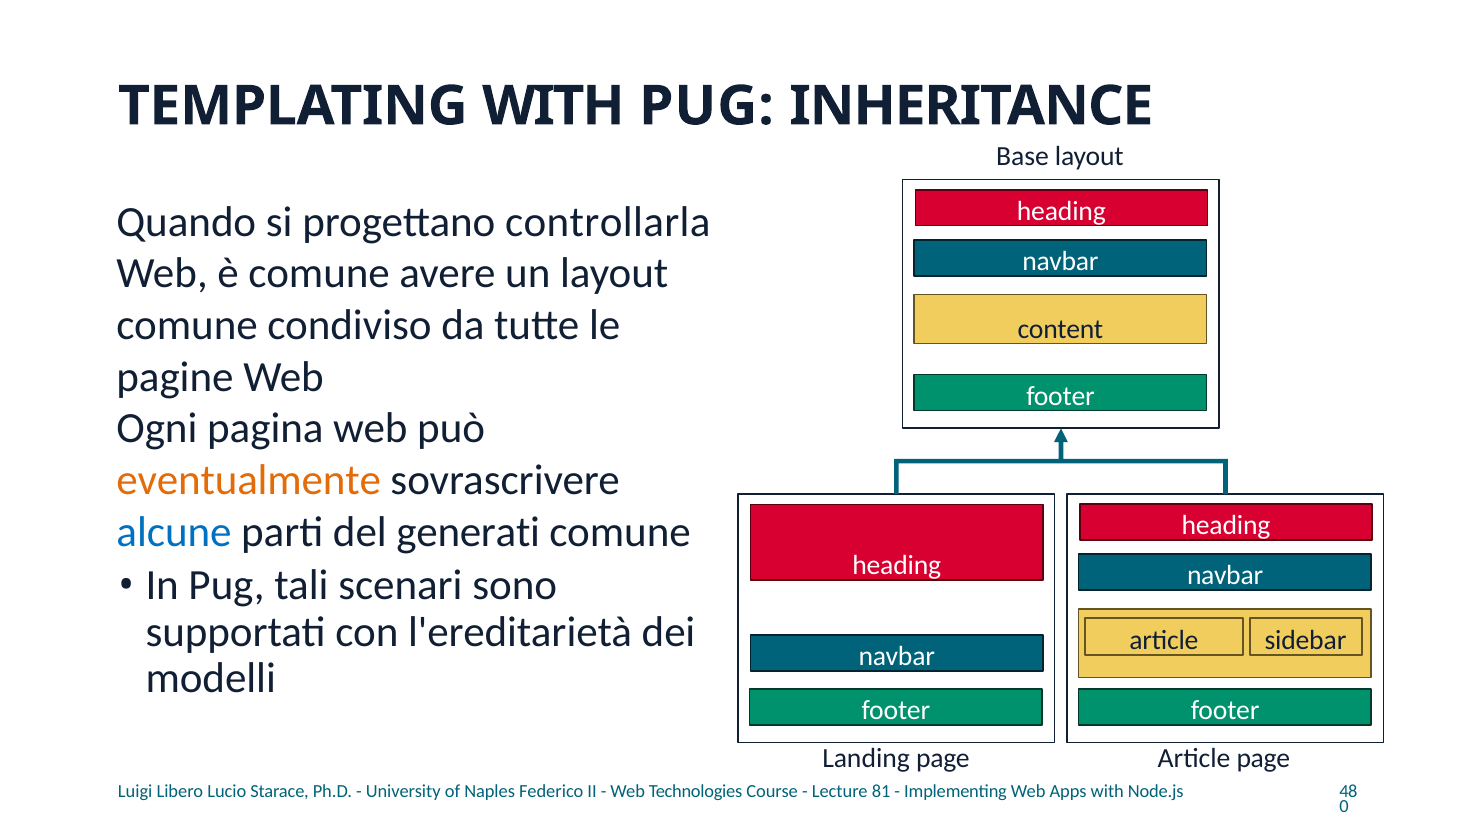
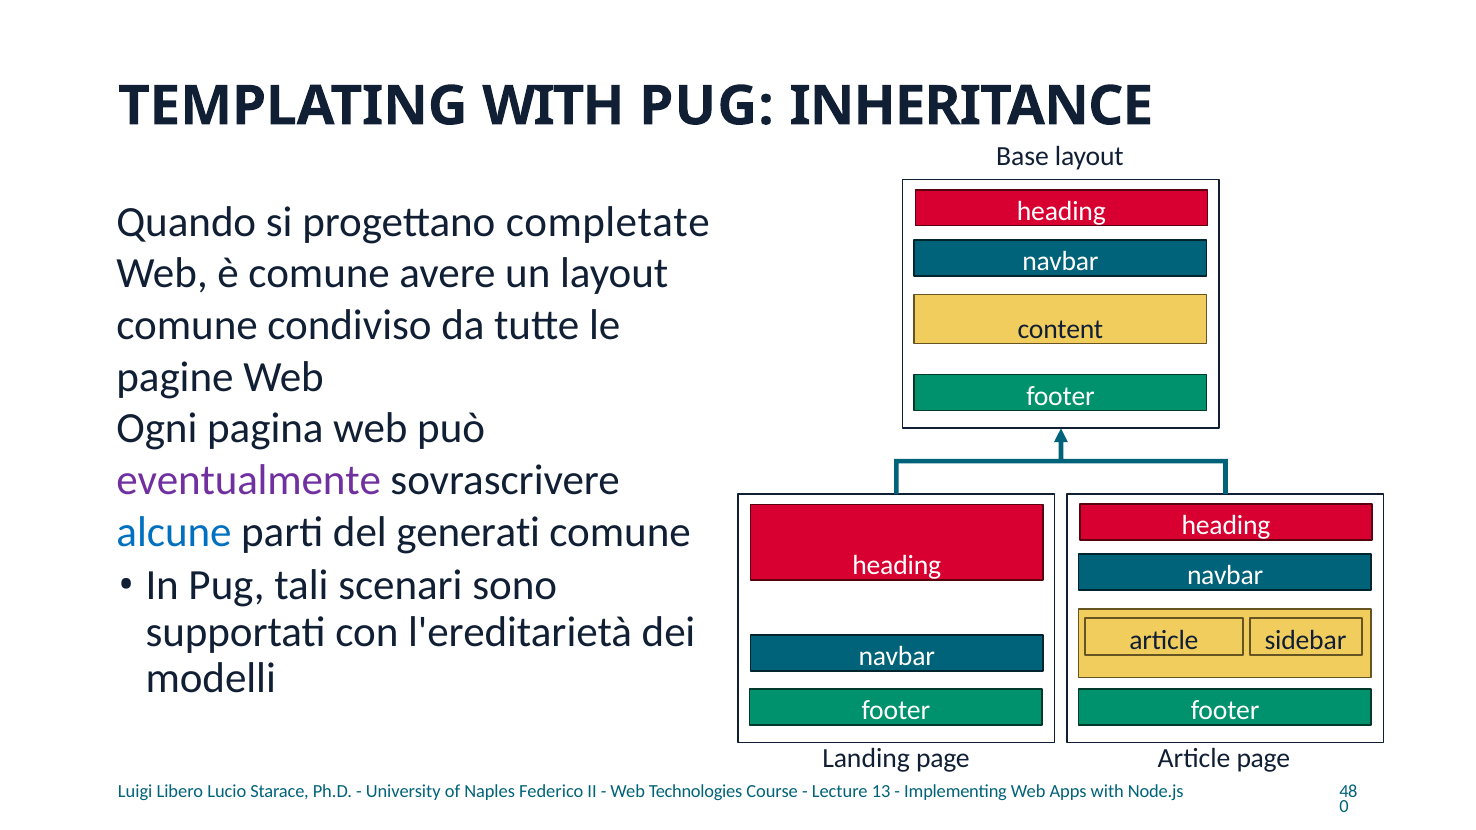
controllarla: controllarla -> completate (608, 222)
eventualmente colour: orange -> purple (249, 480)
81: 81 -> 13 (881, 792)
